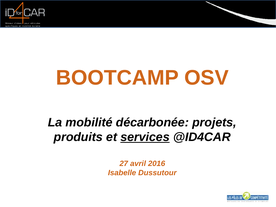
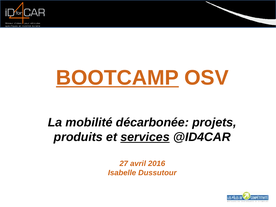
BOOTCAMP underline: none -> present (117, 78)
